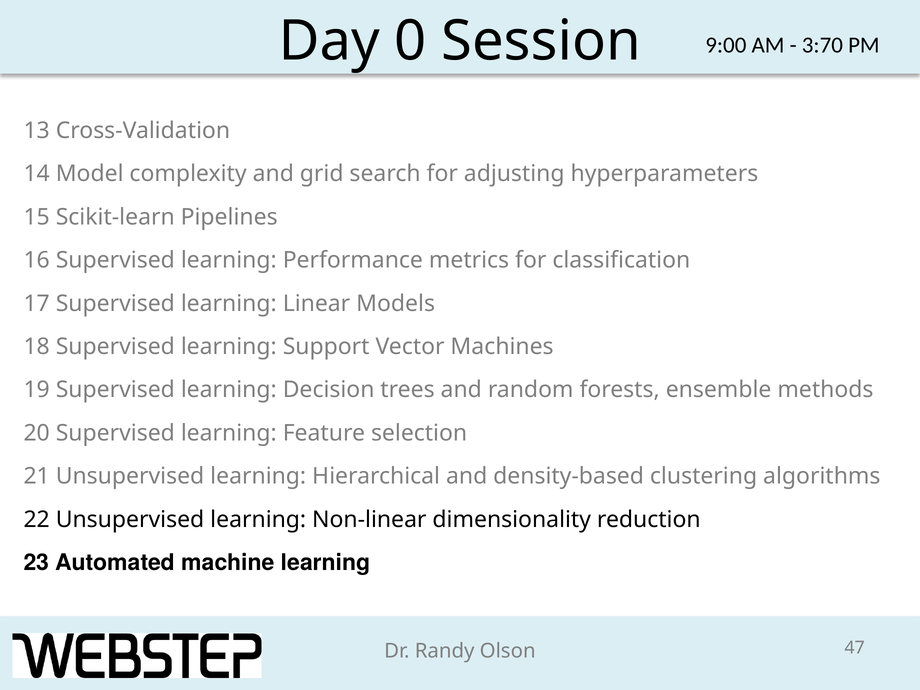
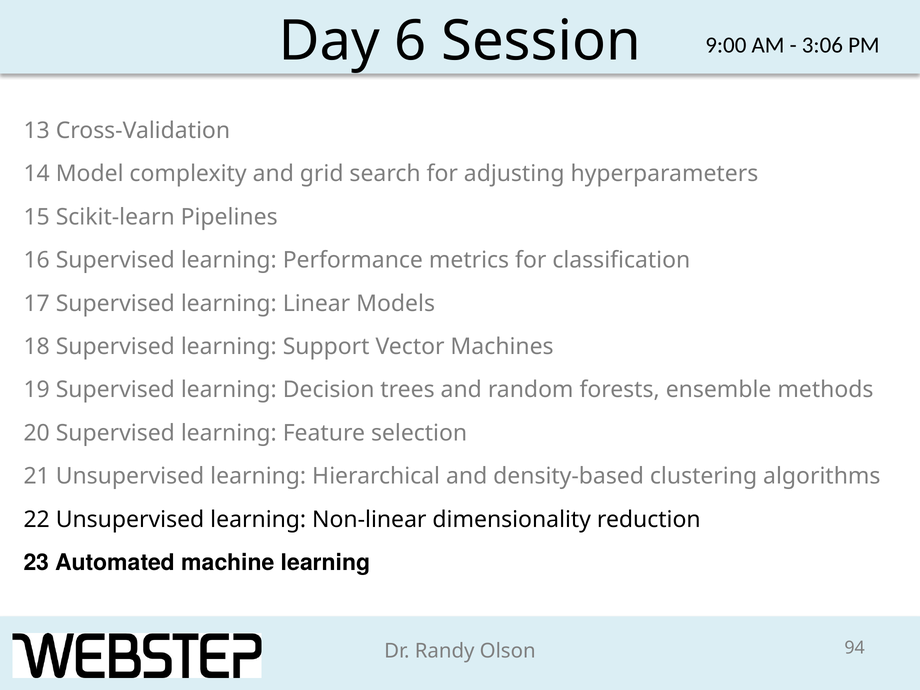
0: 0 -> 6 (411, 41)
3:70: 3:70 -> 3:06 (822, 45)
47: 47 -> 94 (855, 648)
